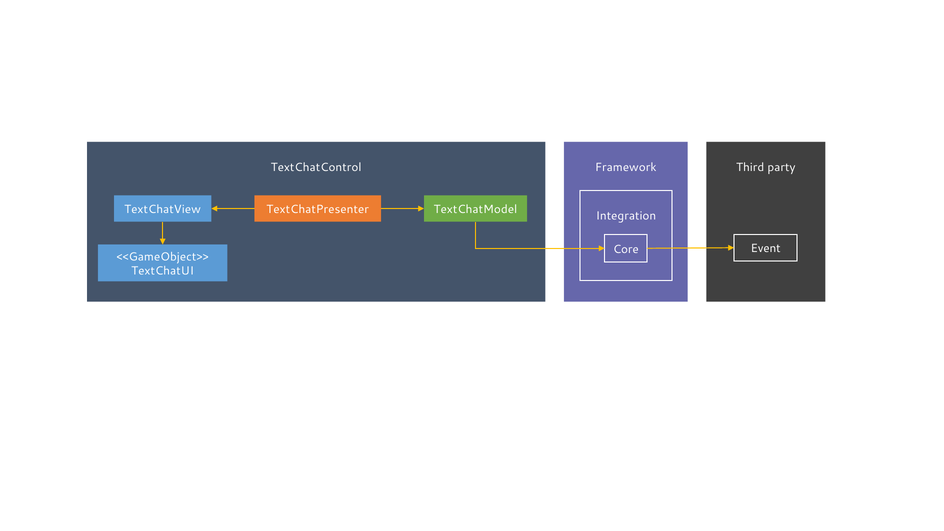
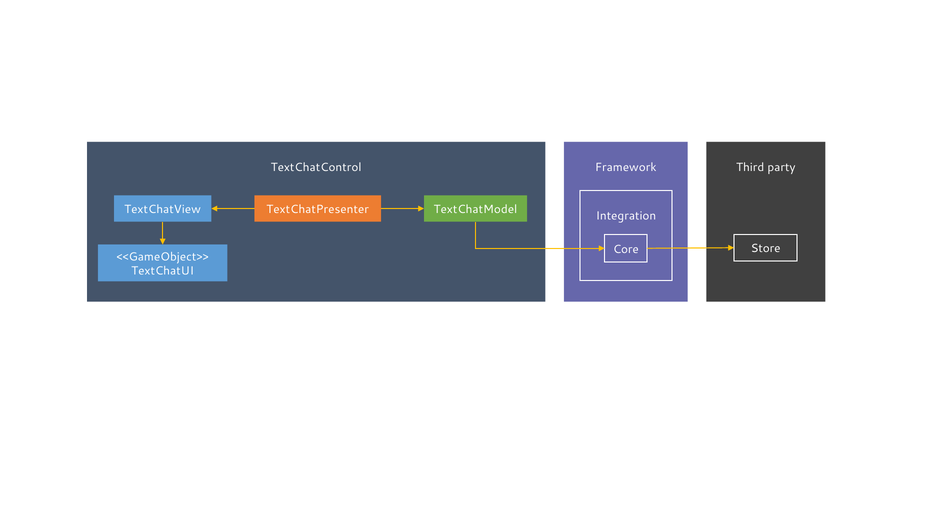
Event: Event -> Store (766, 249)
